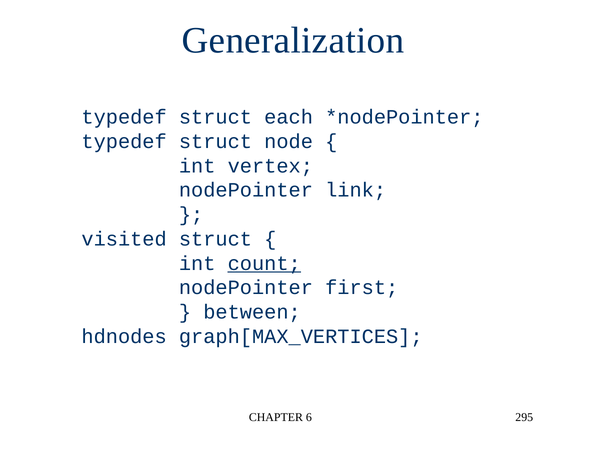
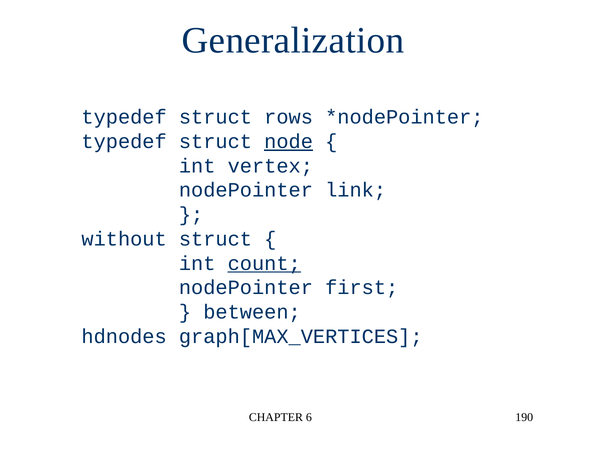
each: each -> rows (289, 117)
node underline: none -> present (289, 141)
visited: visited -> without (124, 239)
295: 295 -> 190 (524, 417)
